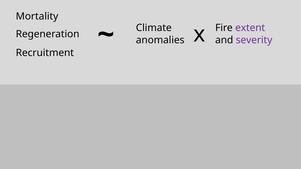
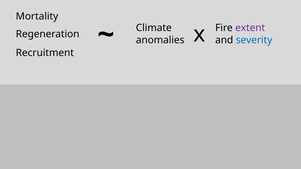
severity colour: purple -> blue (254, 40)
